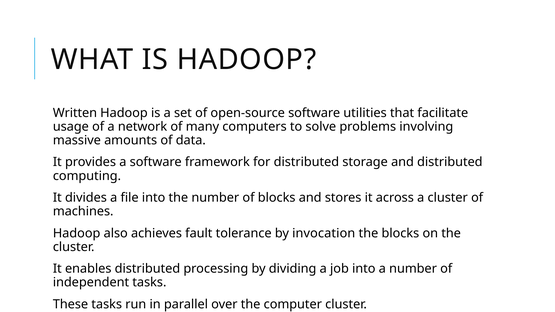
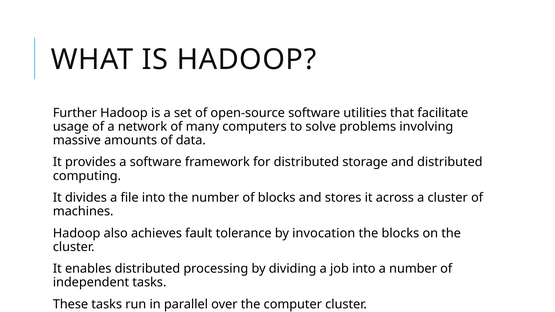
Written: Written -> Further (75, 113)
